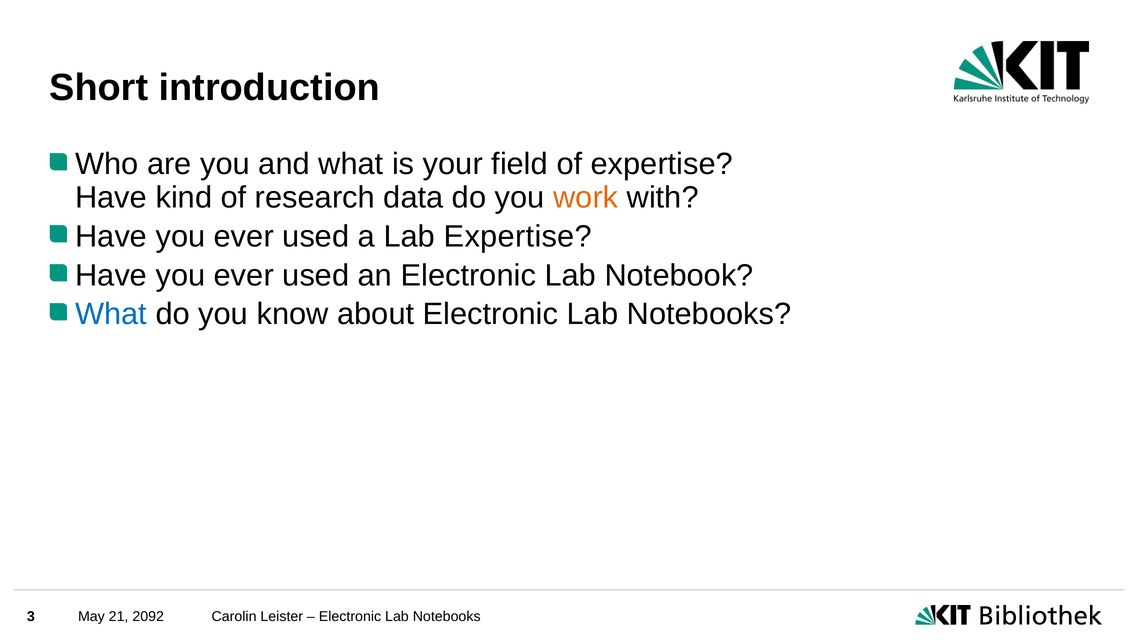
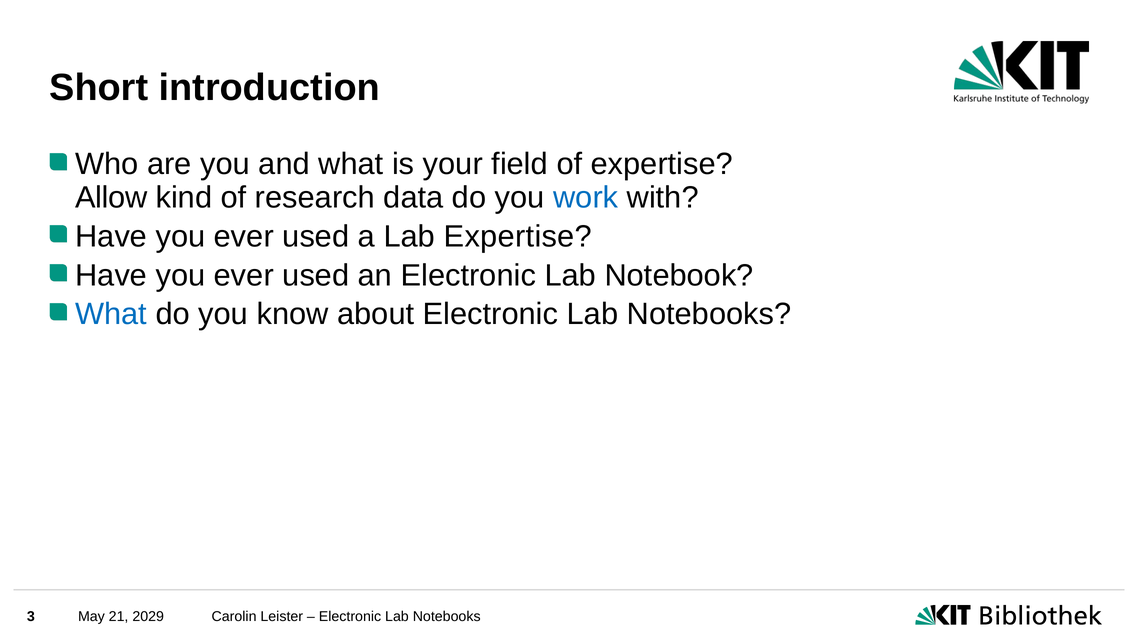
Have: Have -> Allow (111, 198)
work colour: orange -> blue (586, 198)
2092: 2092 -> 2029 (148, 616)
